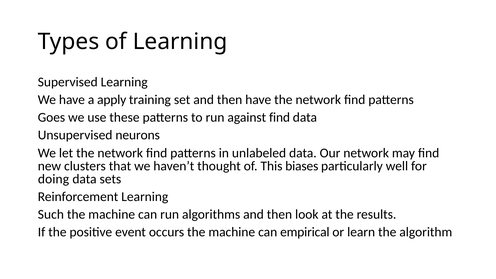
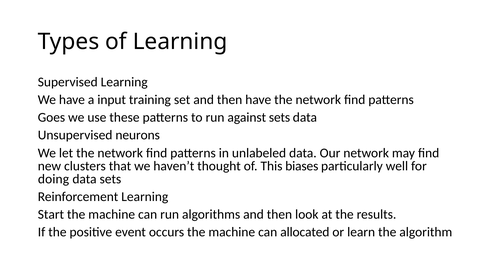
apply: apply -> input (112, 100)
against find: find -> sets (280, 118)
Such: Such -> Start (51, 214)
empirical: empirical -> allocated (305, 232)
